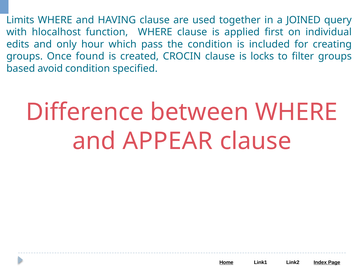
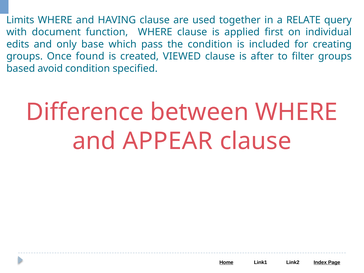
JOINED: JOINED -> RELATE (303, 20)
hlocalhost: hlocalhost -> document (56, 32)
hour: hour -> base (93, 44)
CROCIN: CROCIN -> VIEWED (182, 56)
locks: locks -> after (262, 56)
